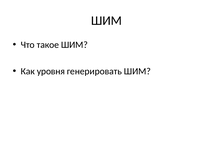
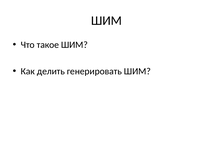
уровня: уровня -> делить (51, 71)
